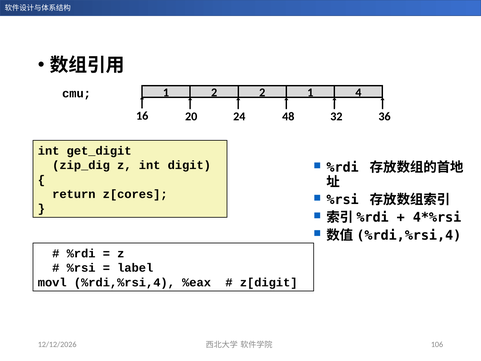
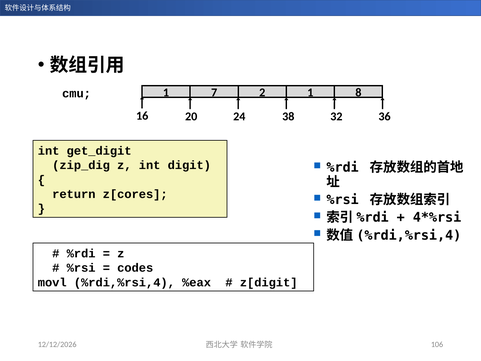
1 2: 2 -> 7 (214, 92)
4: 4 -> 8 (358, 92)
48: 48 -> 38 (288, 116)
label: label -> codes (135, 268)
